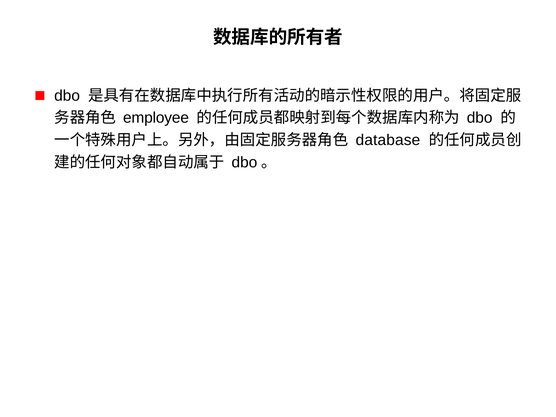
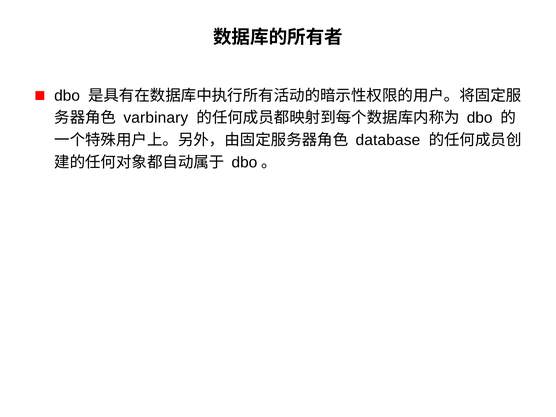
employee: employee -> varbinary (156, 118)
